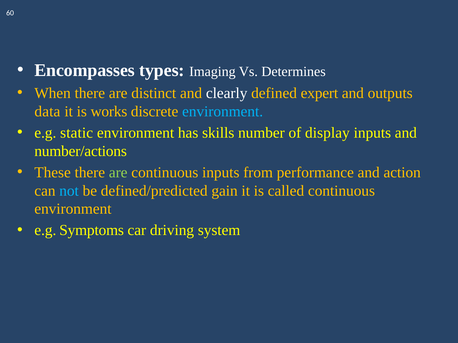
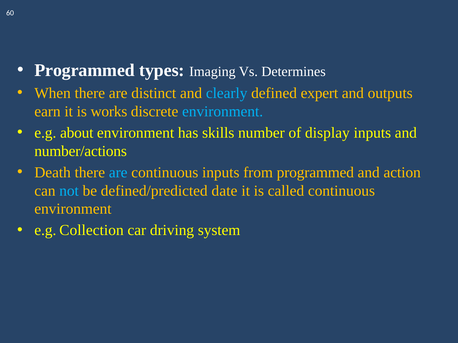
Encompasses: Encompasses -> Programmed (85, 71)
clearly colour: white -> light blue (227, 93)
data: data -> earn (47, 112)
static: static -> about (77, 133)
These: These -> Death (53, 173)
are colour: light green -> light blue (118, 173)
from performance: performance -> programmed (315, 173)
gain: gain -> date (224, 191)
Symptoms: Symptoms -> Collection (91, 231)
